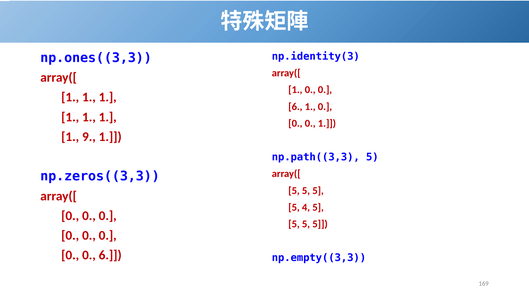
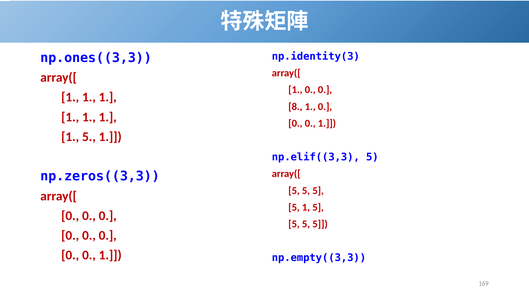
6: 6 -> 8 (295, 107)
9: 9 -> 5 (89, 137)
np.path((3,3: np.path((3,3 -> np.elif((3,3 (316, 157)
4: 4 -> 1 (306, 208)
6: 6 -> 1 (110, 256)
